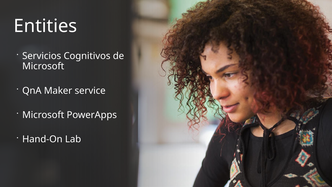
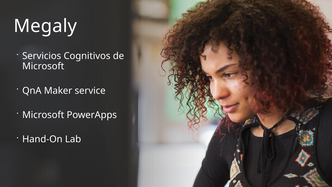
Entities: Entities -> Megaly (45, 26)
